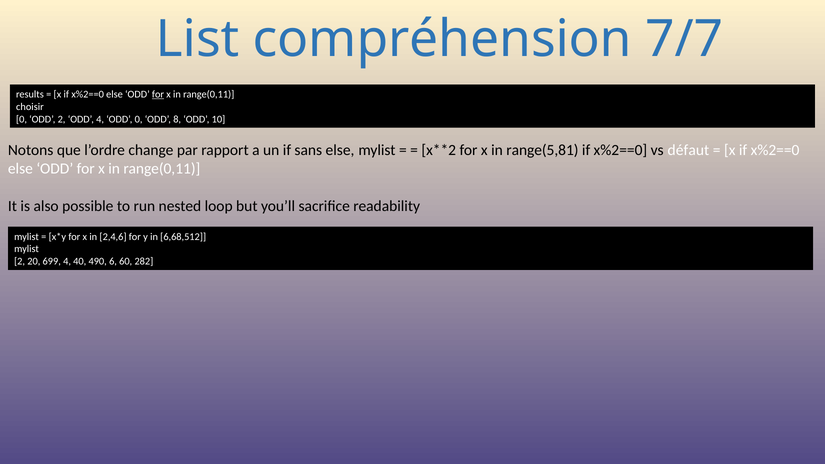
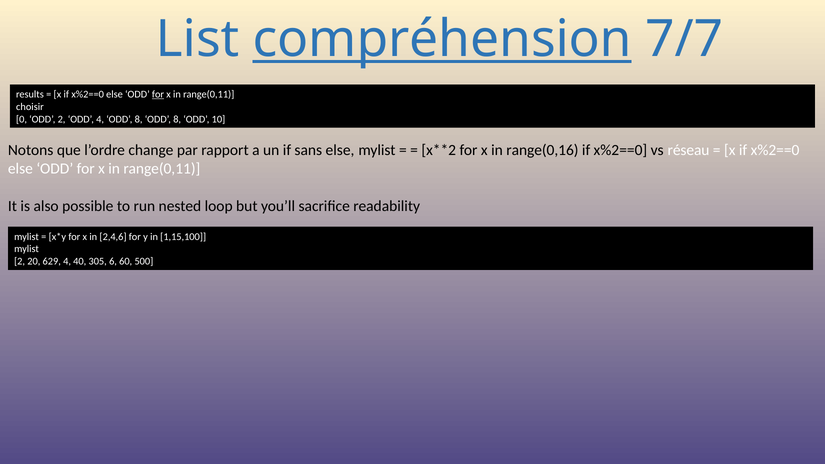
compréhension underline: none -> present (442, 39)
4 ODD 0: 0 -> 8 (139, 119)
range(5,81: range(5,81 -> range(0,16 (542, 150)
défaut: défaut -> réseau (689, 150)
6,68,512: 6,68,512 -> 1,15,100 (183, 237)
699: 699 -> 629 (52, 261)
490: 490 -> 305 (98, 261)
282: 282 -> 500 (144, 261)
